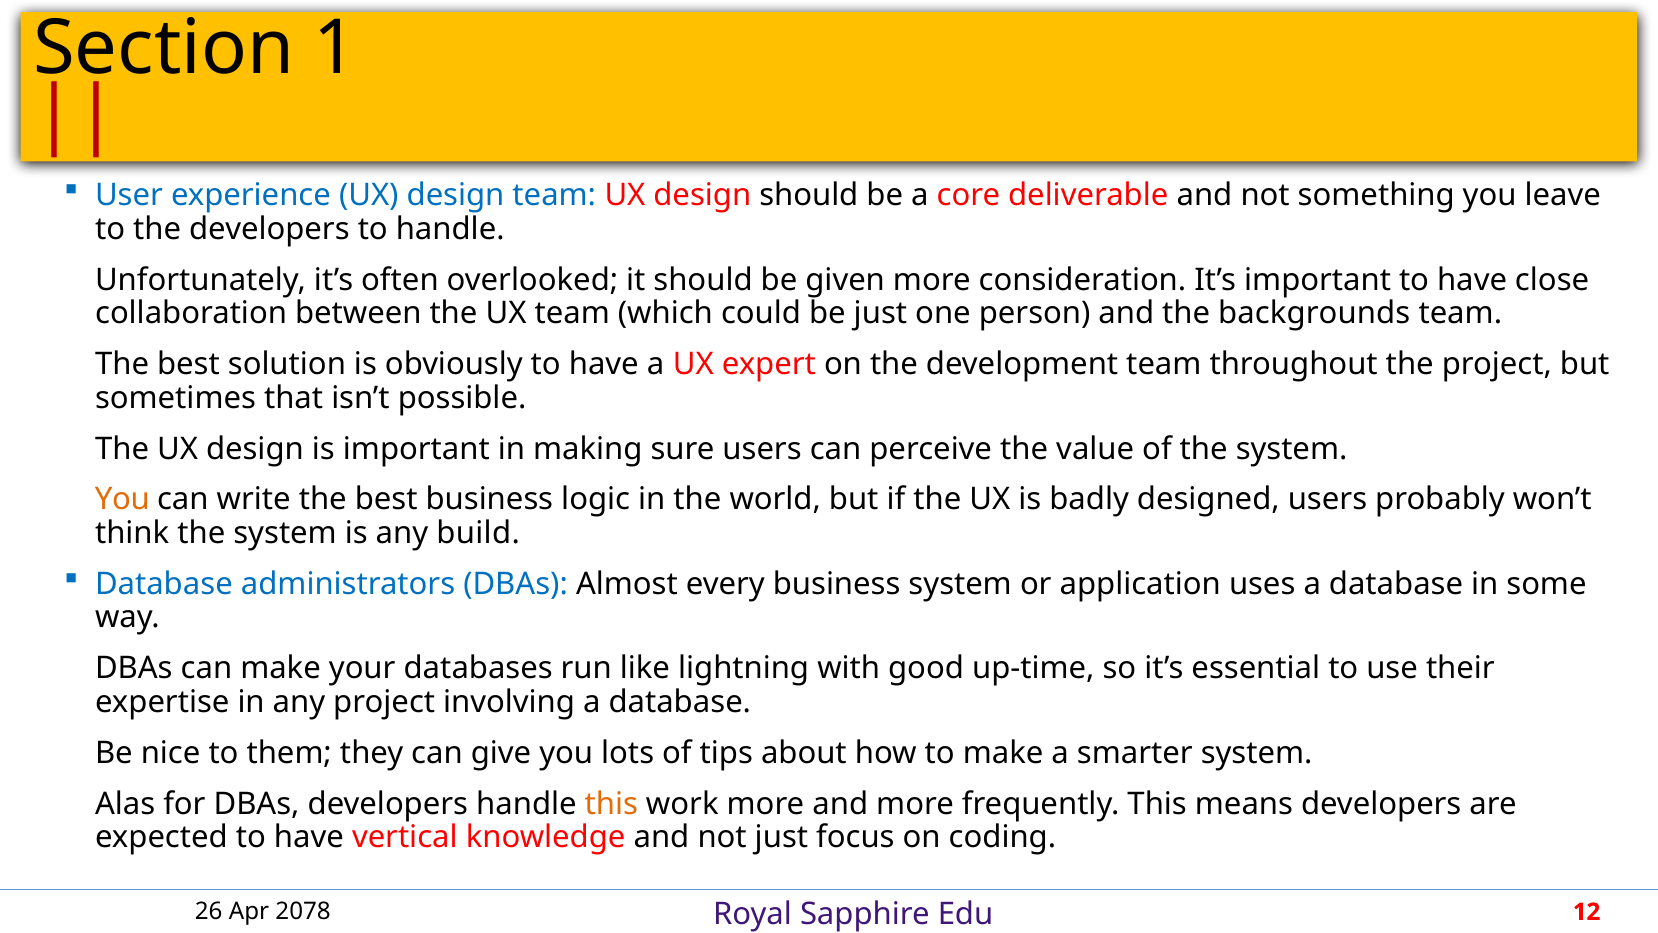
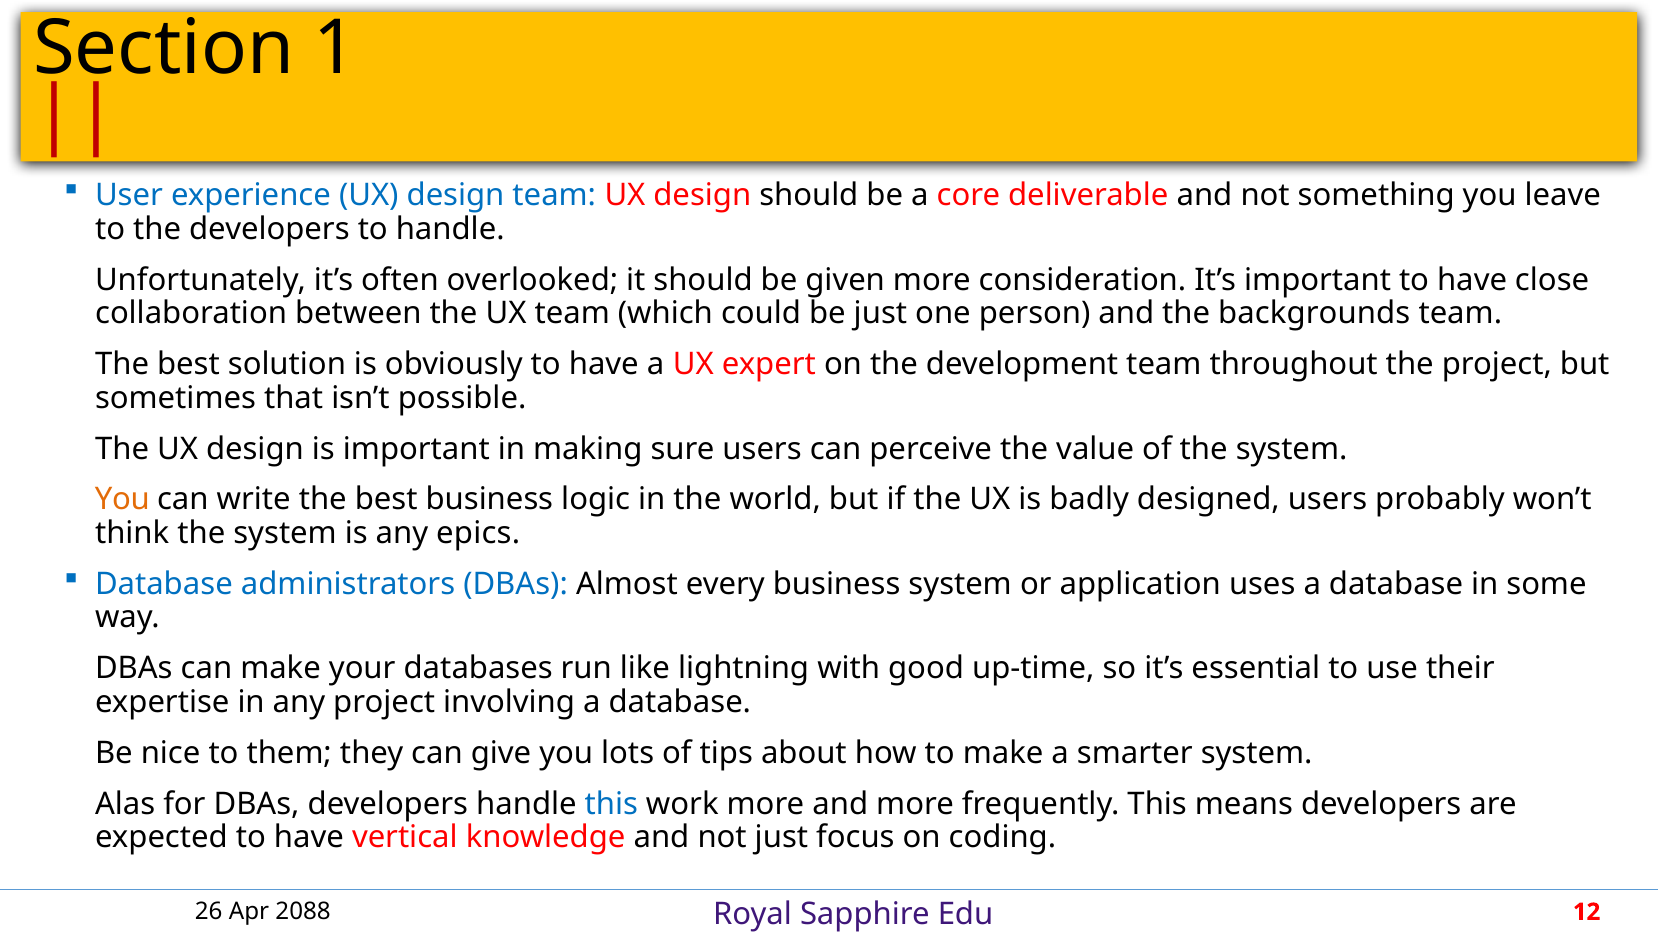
build: build -> epics (478, 533)
this colour: orange -> blue (611, 804)
2078: 2078 -> 2088 (303, 912)
